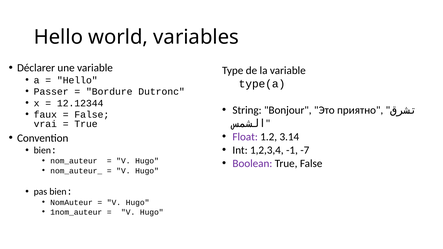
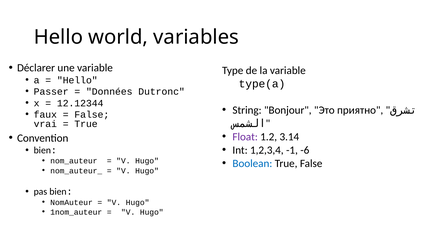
Bordure: Bordure -> Données (109, 92)
-7: -7 -> -6 (305, 150)
Boolean colour: purple -> blue (252, 164)
